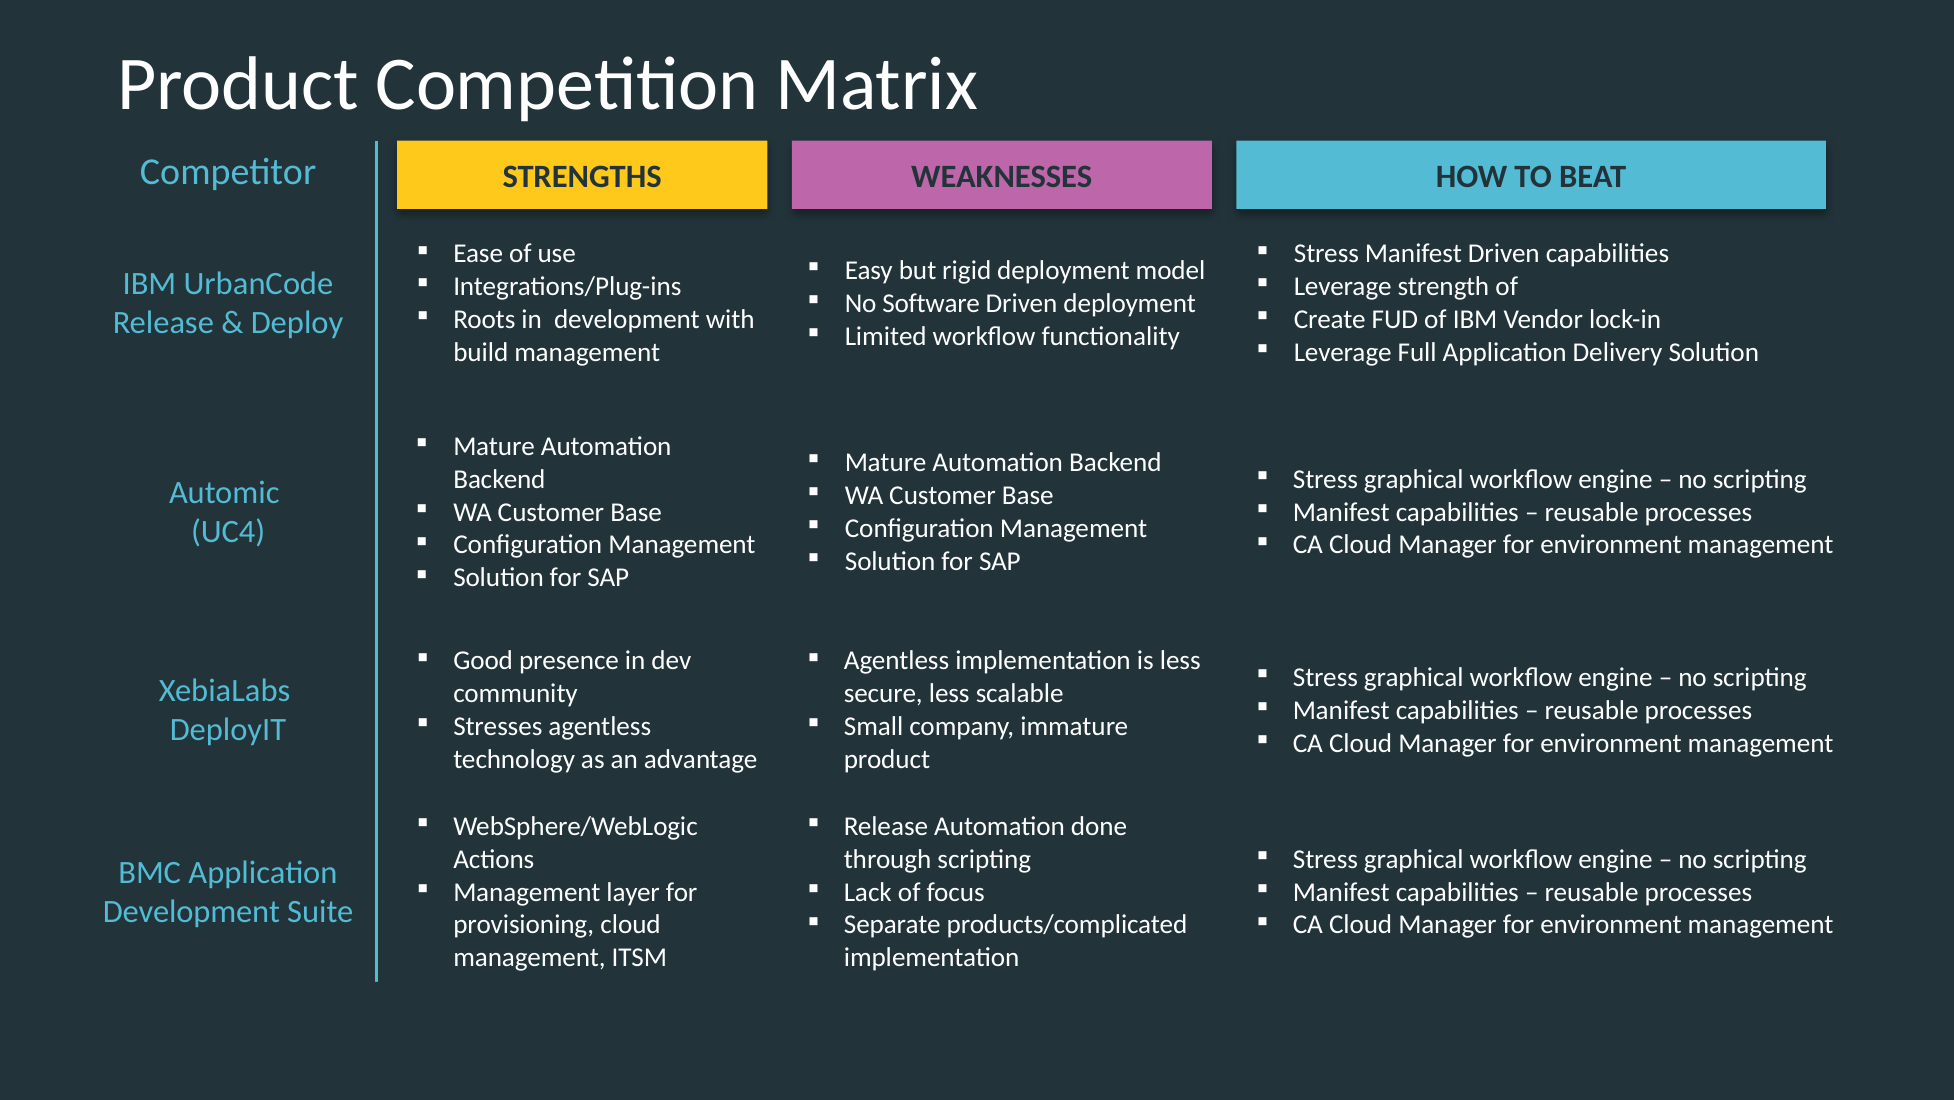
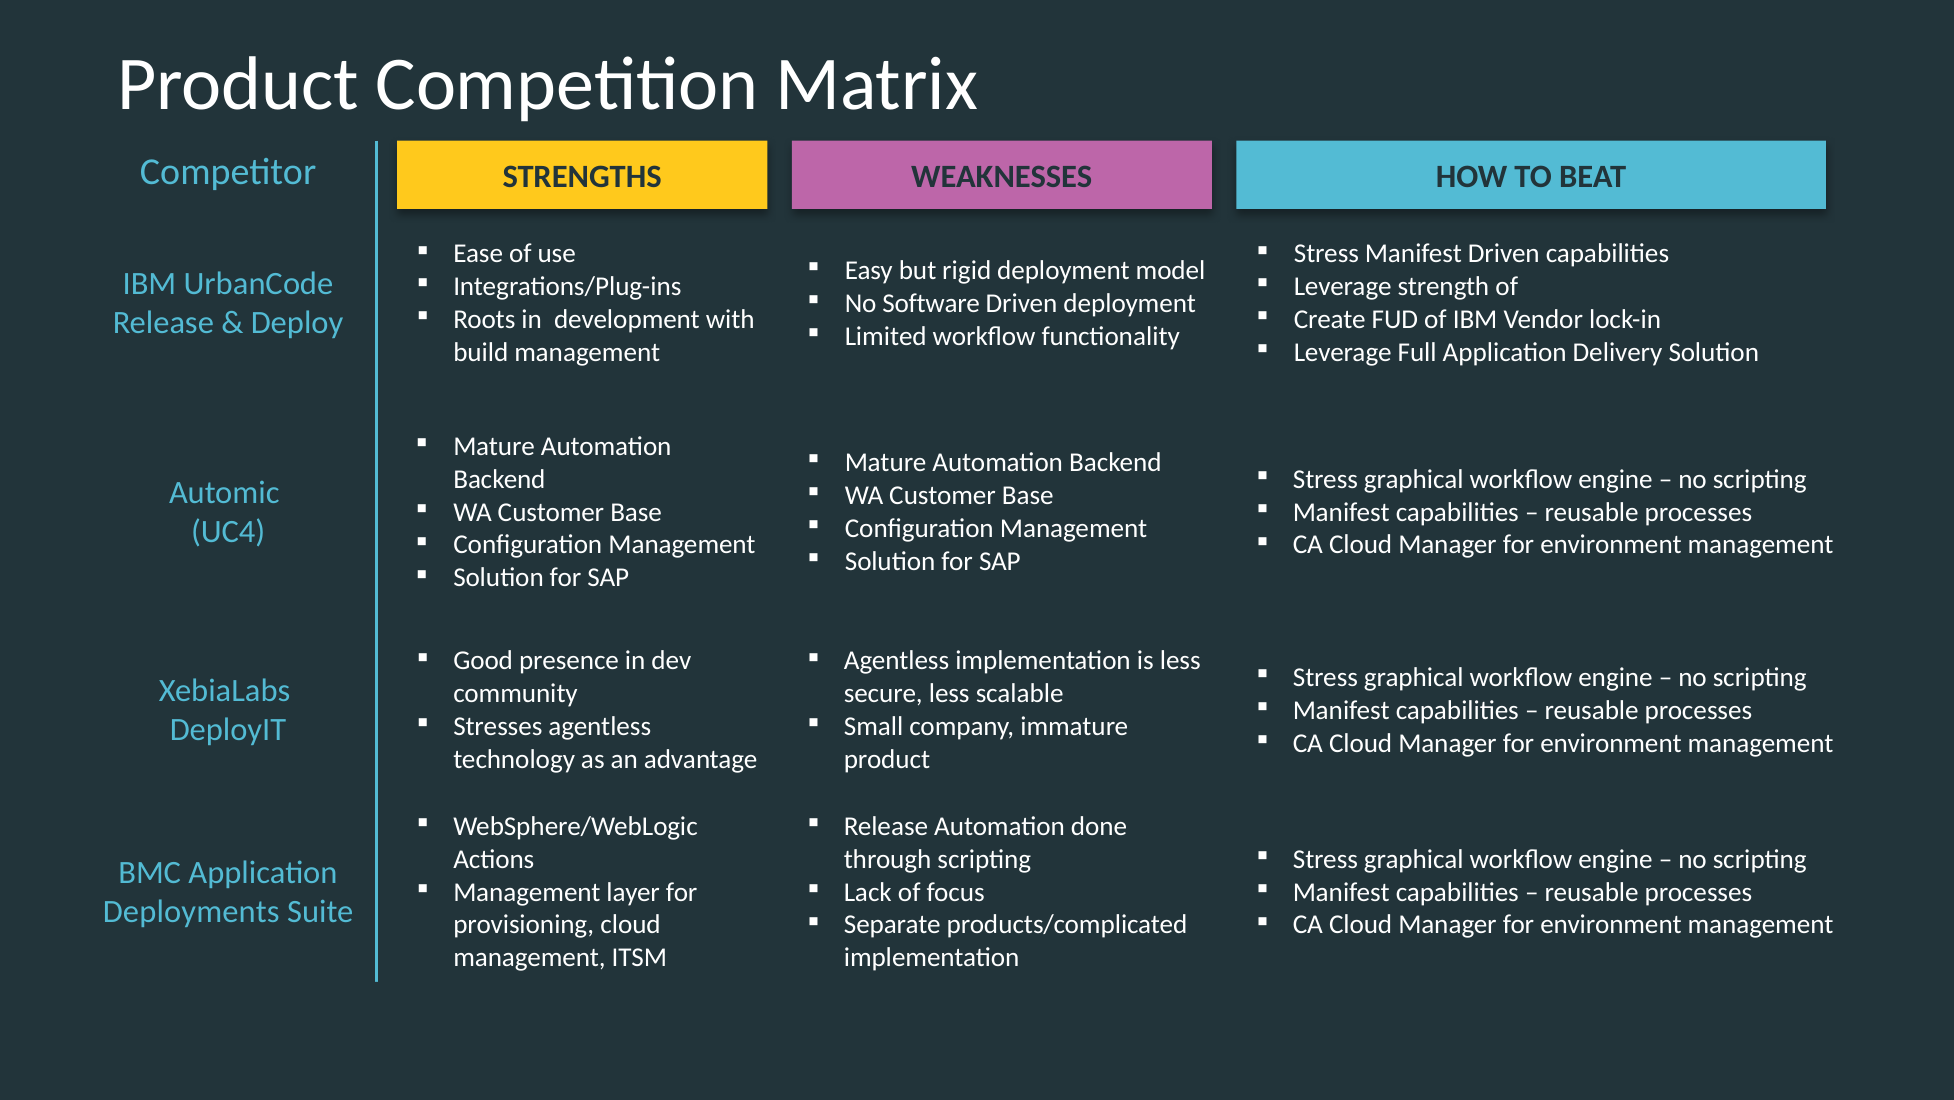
Development: Development -> Deployments (191, 912)
